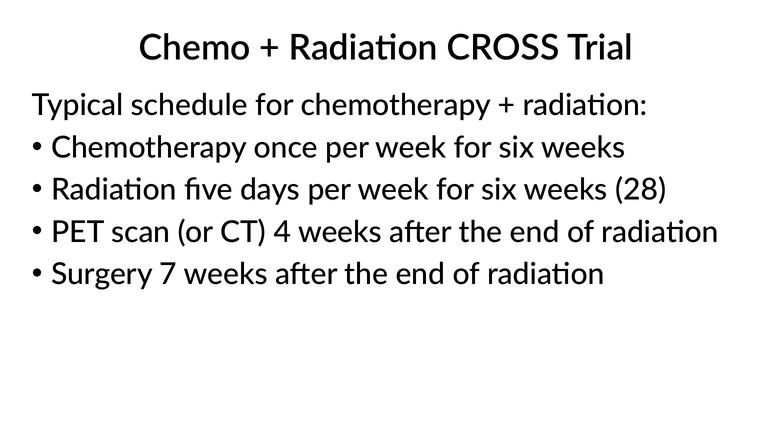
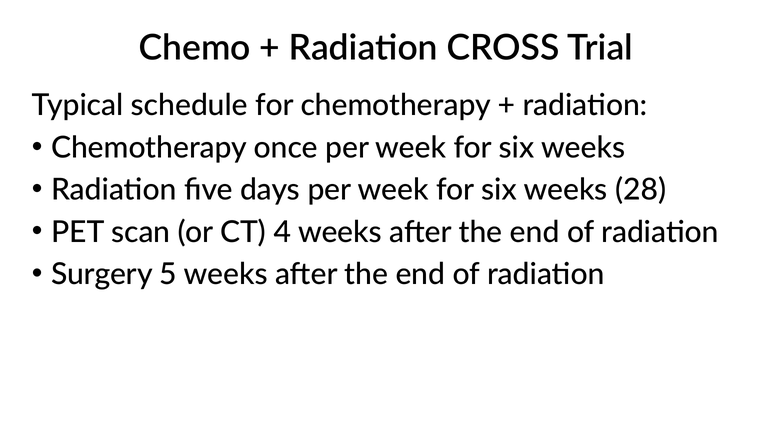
7: 7 -> 5 (168, 274)
